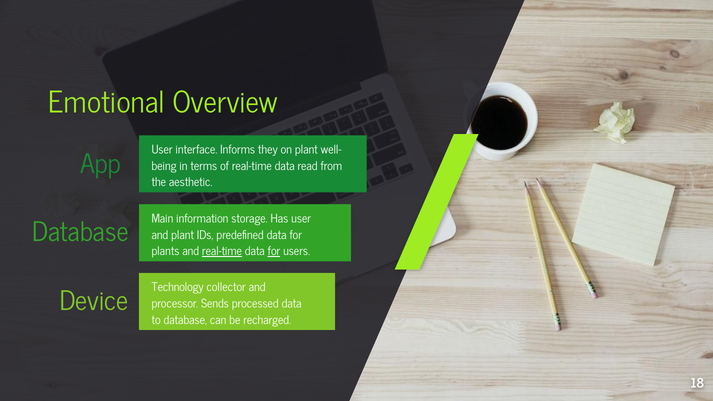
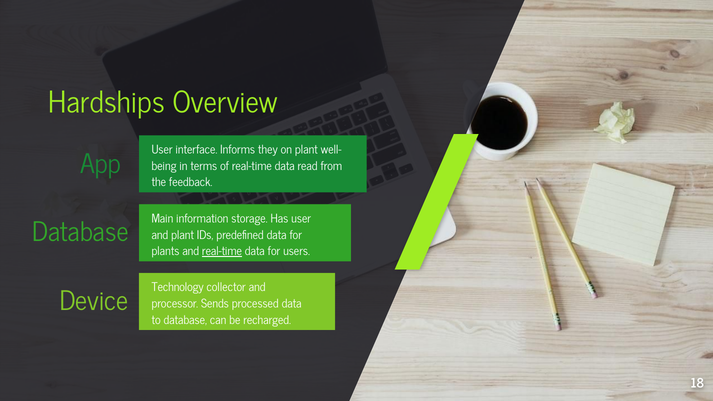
Emotional: Emotional -> Hardships (107, 103)
aesthetic: aesthetic -> feedback (191, 183)
for underline: present -> none (274, 252)
